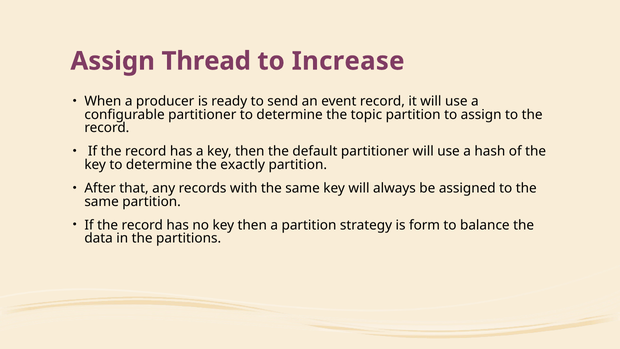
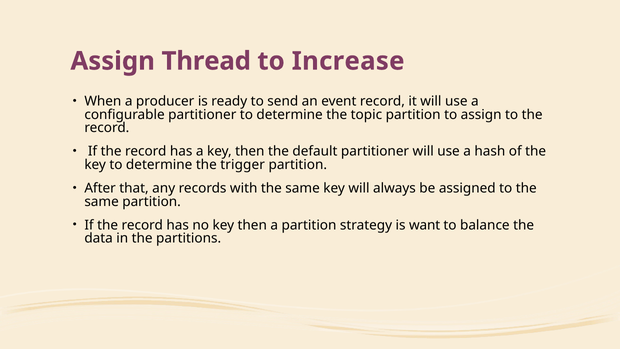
exactly: exactly -> trigger (243, 165)
form: form -> want (425, 225)
